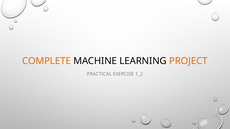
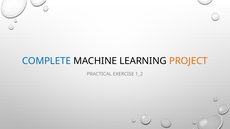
COMPLETE colour: orange -> blue (47, 61)
